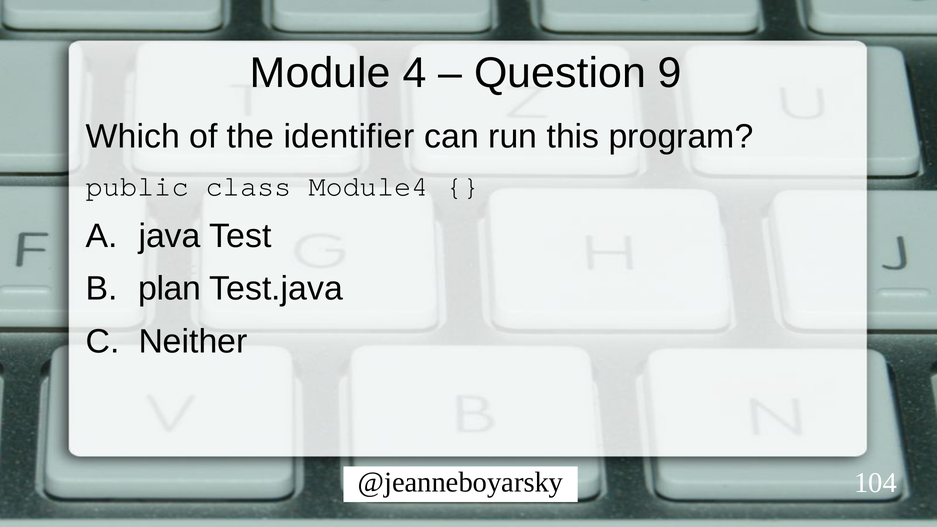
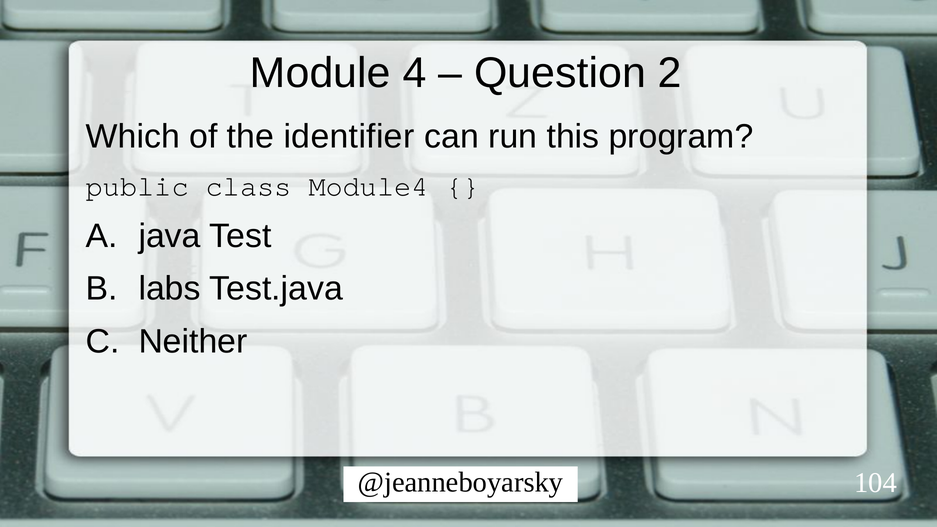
9: 9 -> 2 (670, 73)
plan: plan -> labs (170, 289)
